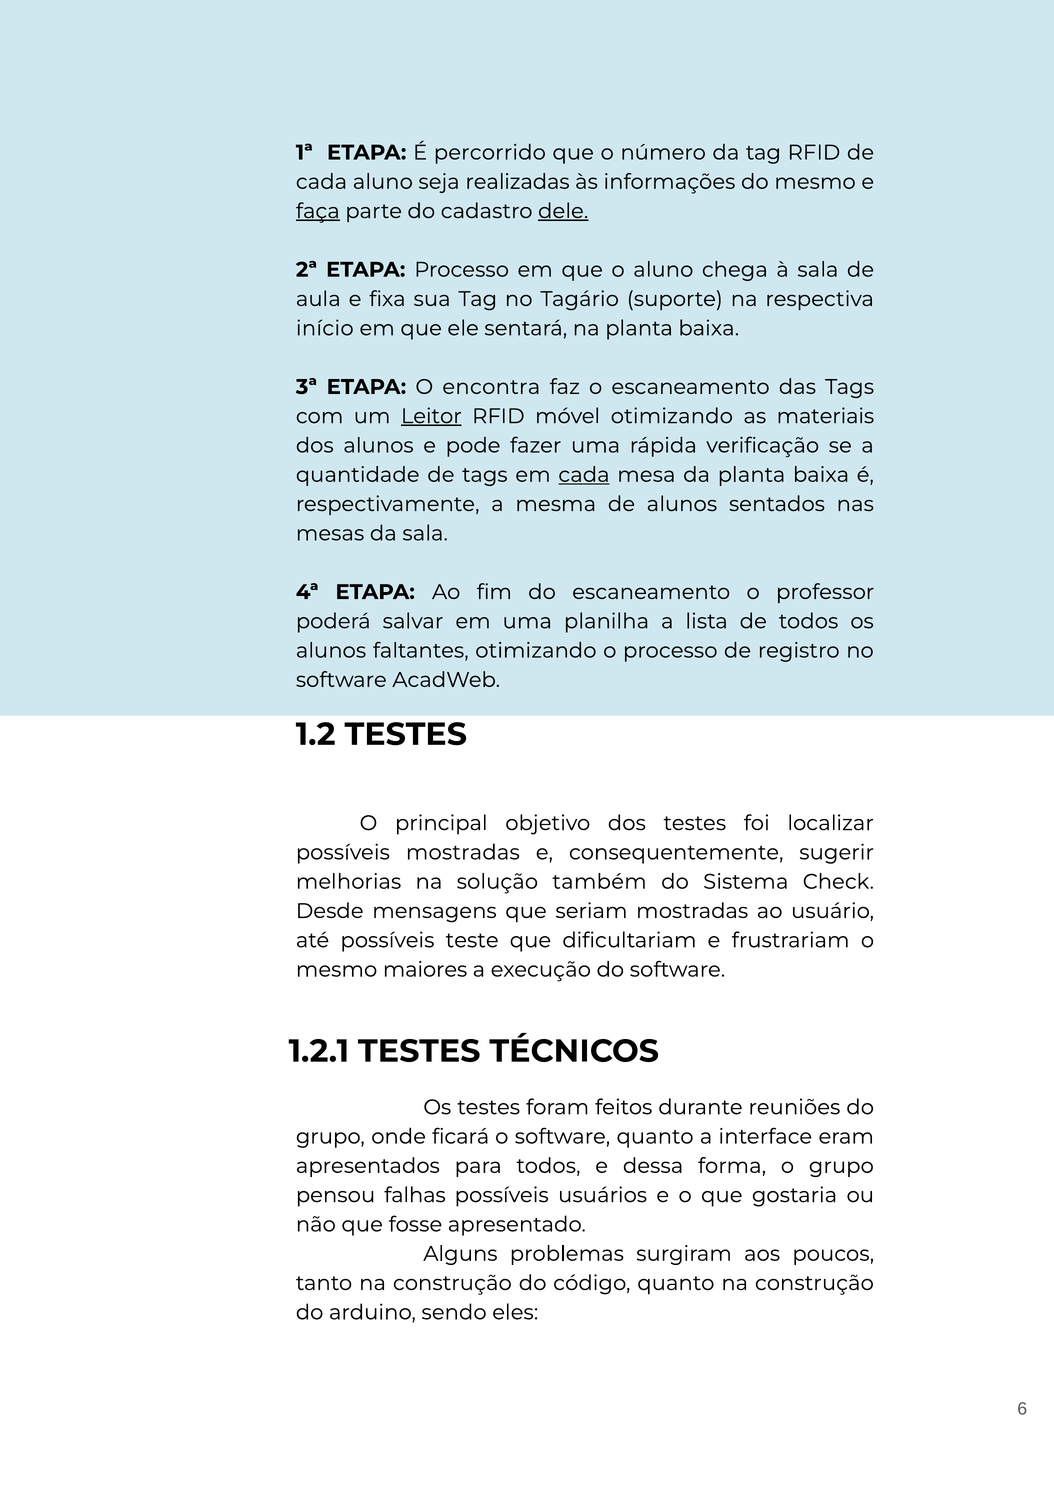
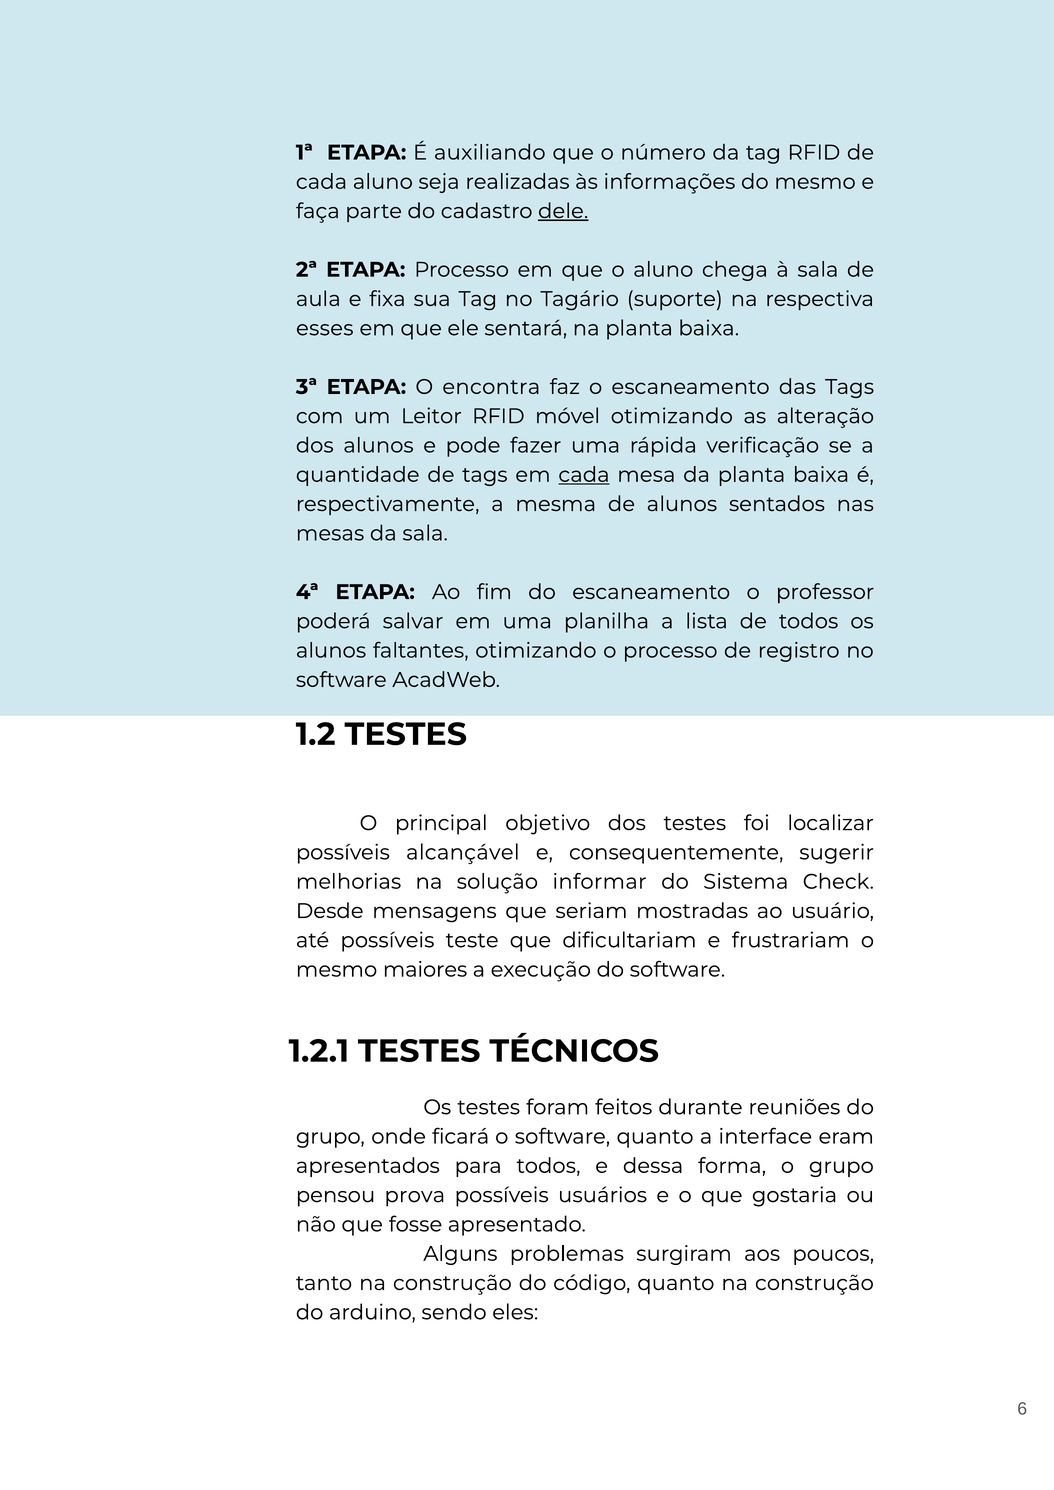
percorrido: percorrido -> auxiliando (490, 153)
faça underline: present -> none (318, 211)
início: início -> esses (325, 328)
Leitor underline: present -> none (431, 416)
materiais: materiais -> alteração (825, 416)
possíveis mostradas: mostradas -> alcançável (463, 853)
também: também -> informar (600, 882)
falhas: falhas -> prova (415, 1196)
